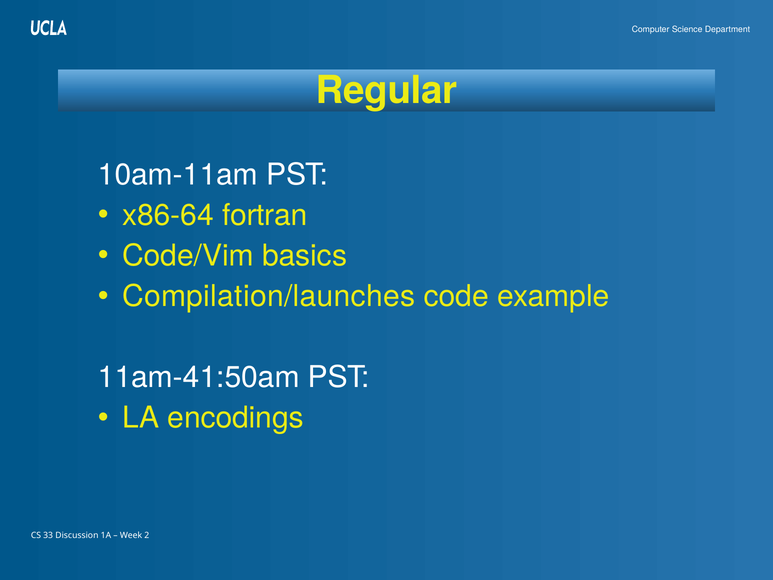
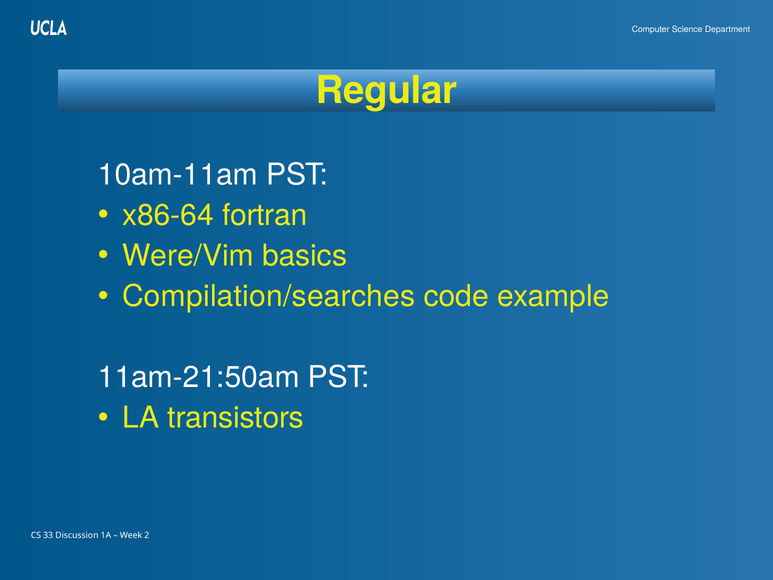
Code/Vim: Code/Vim -> Were/Vim (188, 256)
Compilation/launches: Compilation/launches -> Compilation/searches (269, 296)
11am-41:50am: 11am-41:50am -> 11am-21:50am (199, 377)
encodings: encodings -> transistors (236, 418)
